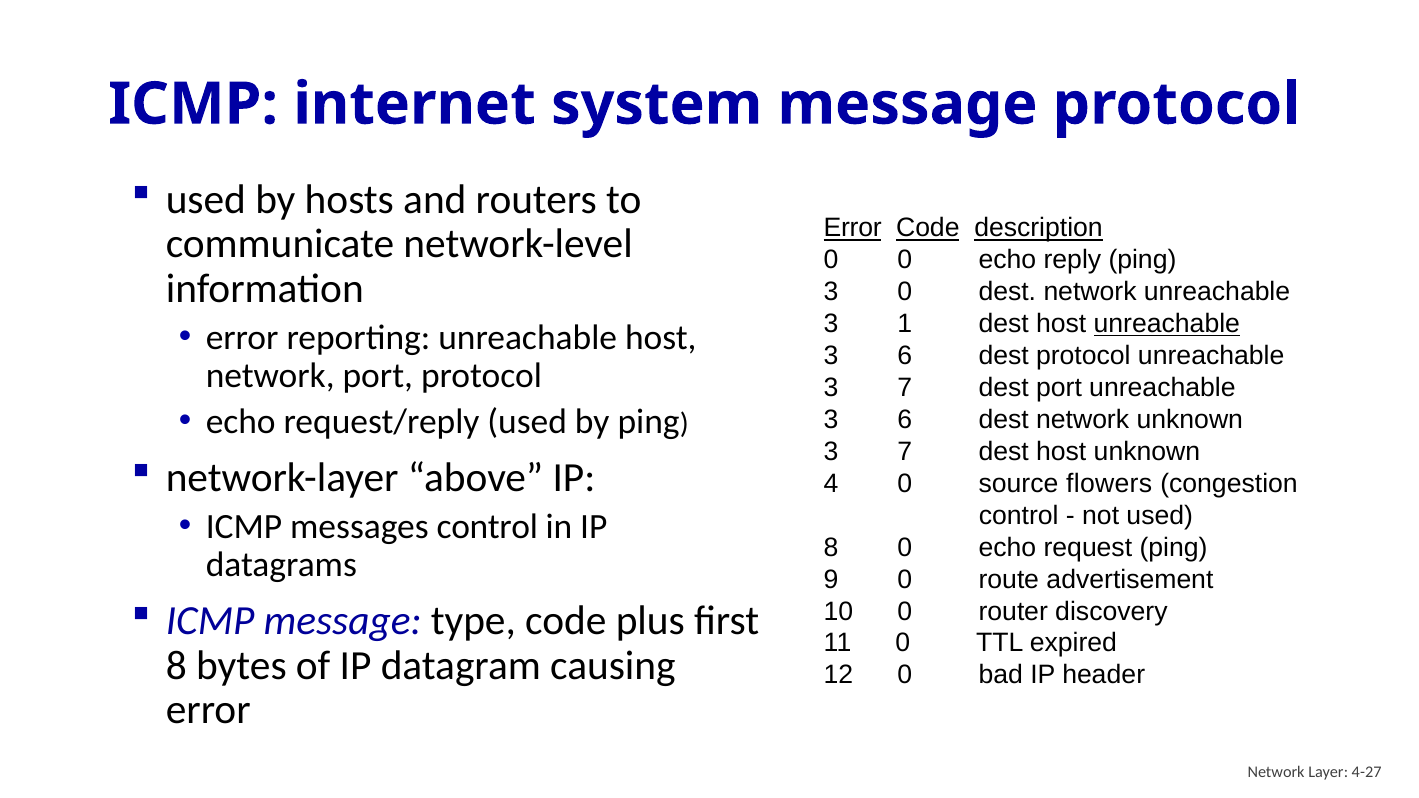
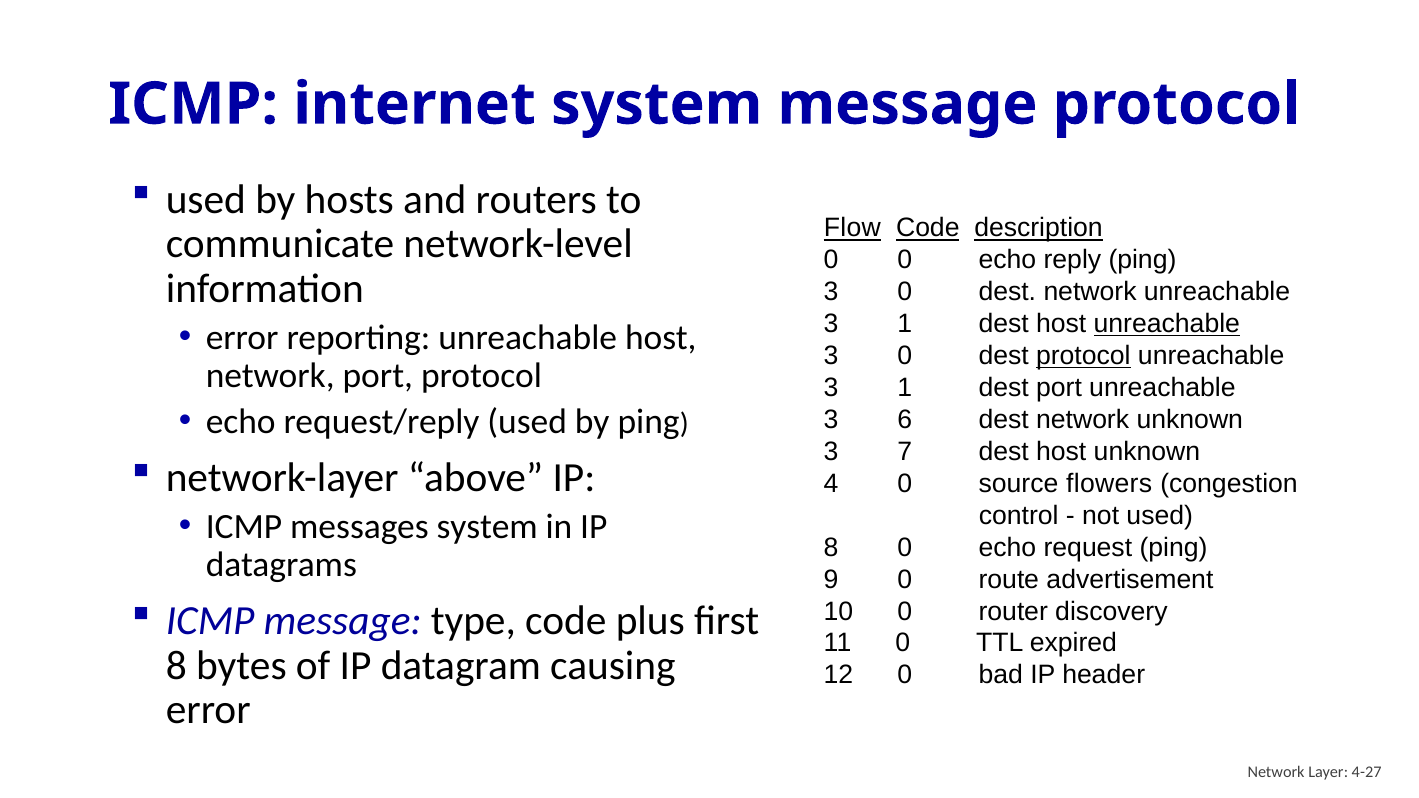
Error: Error -> Flow (852, 228)
6: 6 -> 0 (905, 356)
protocol underline: none -> present (1083, 356)
7: 7 -> 1 (905, 388)
messages control: control -> system (487, 527)
